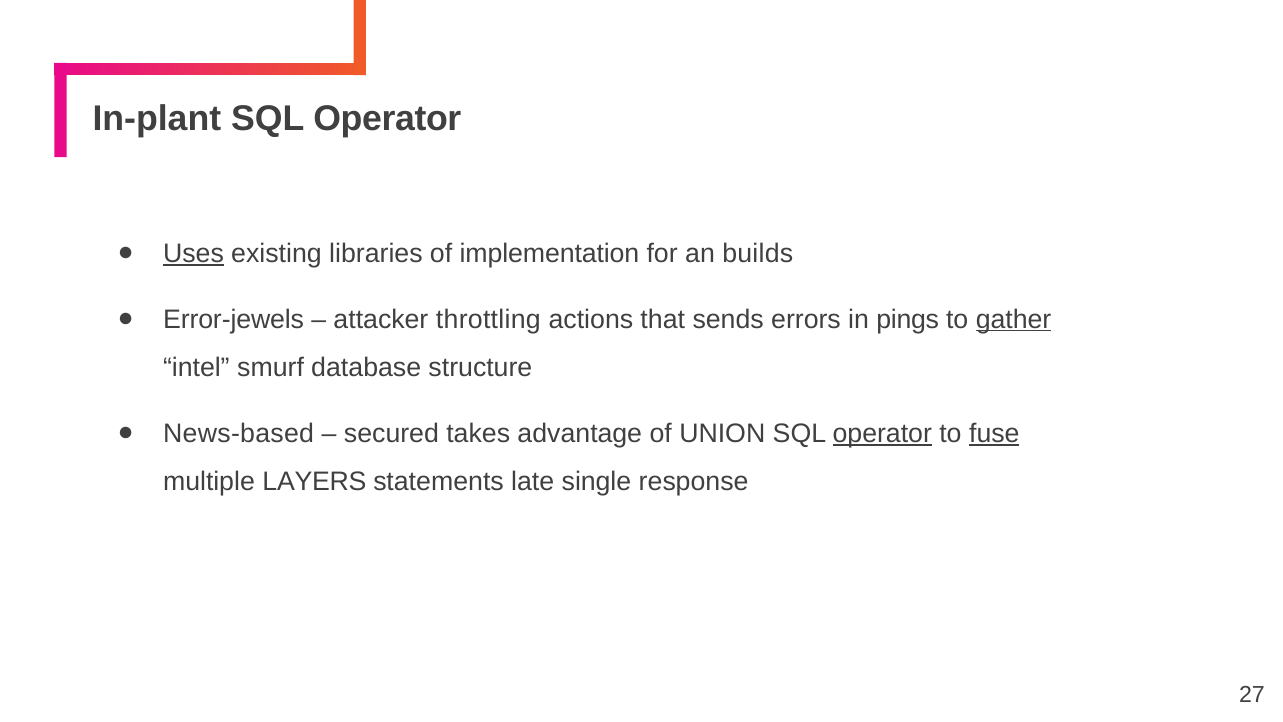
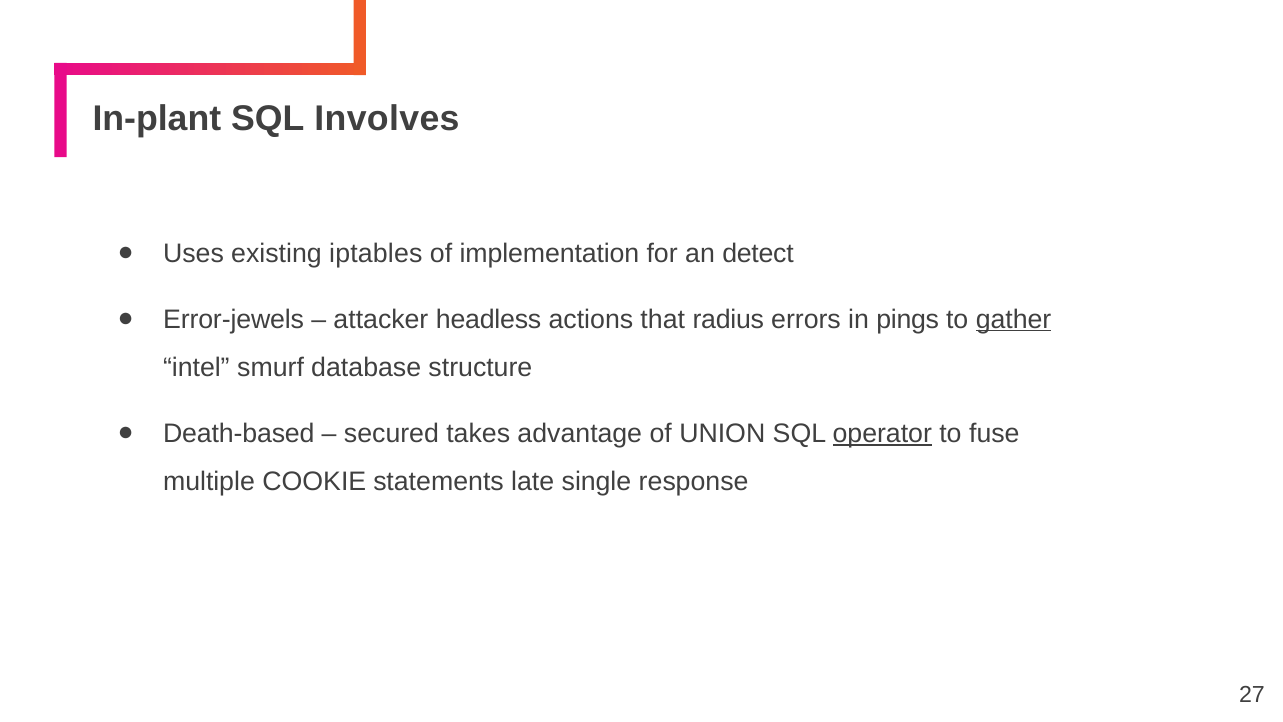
Operator: Operator -> Involves (387, 118)
Uses underline: present -> none (194, 253)
libraries: libraries -> iptables (376, 253)
builds: builds -> detect (758, 253)
throttling: throttling -> headless (489, 319)
sends: sends -> radius (728, 319)
News-based: News-based -> Death-based (239, 433)
fuse underline: present -> none (994, 433)
LAYERS: LAYERS -> COOKIE (314, 481)
